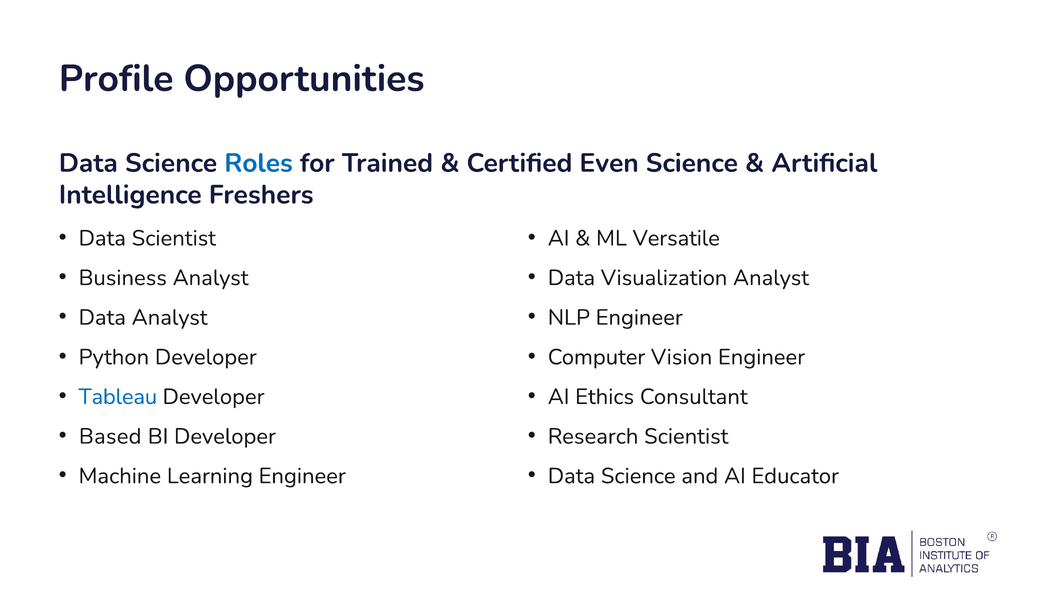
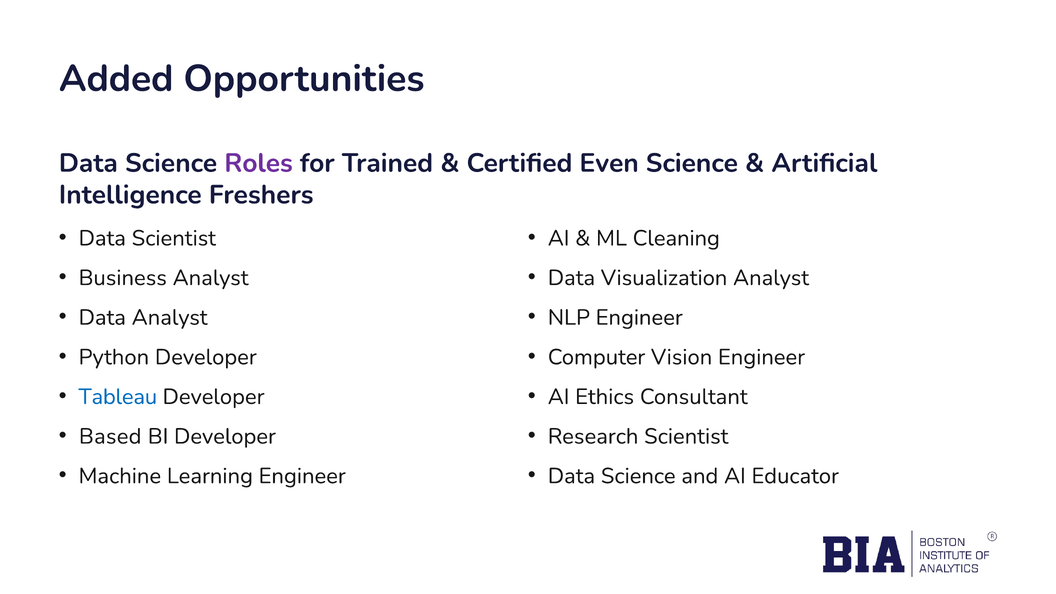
Profile: Profile -> Added (116, 79)
Roles colour: blue -> purple (259, 163)
Versatile: Versatile -> Cleaning (676, 238)
